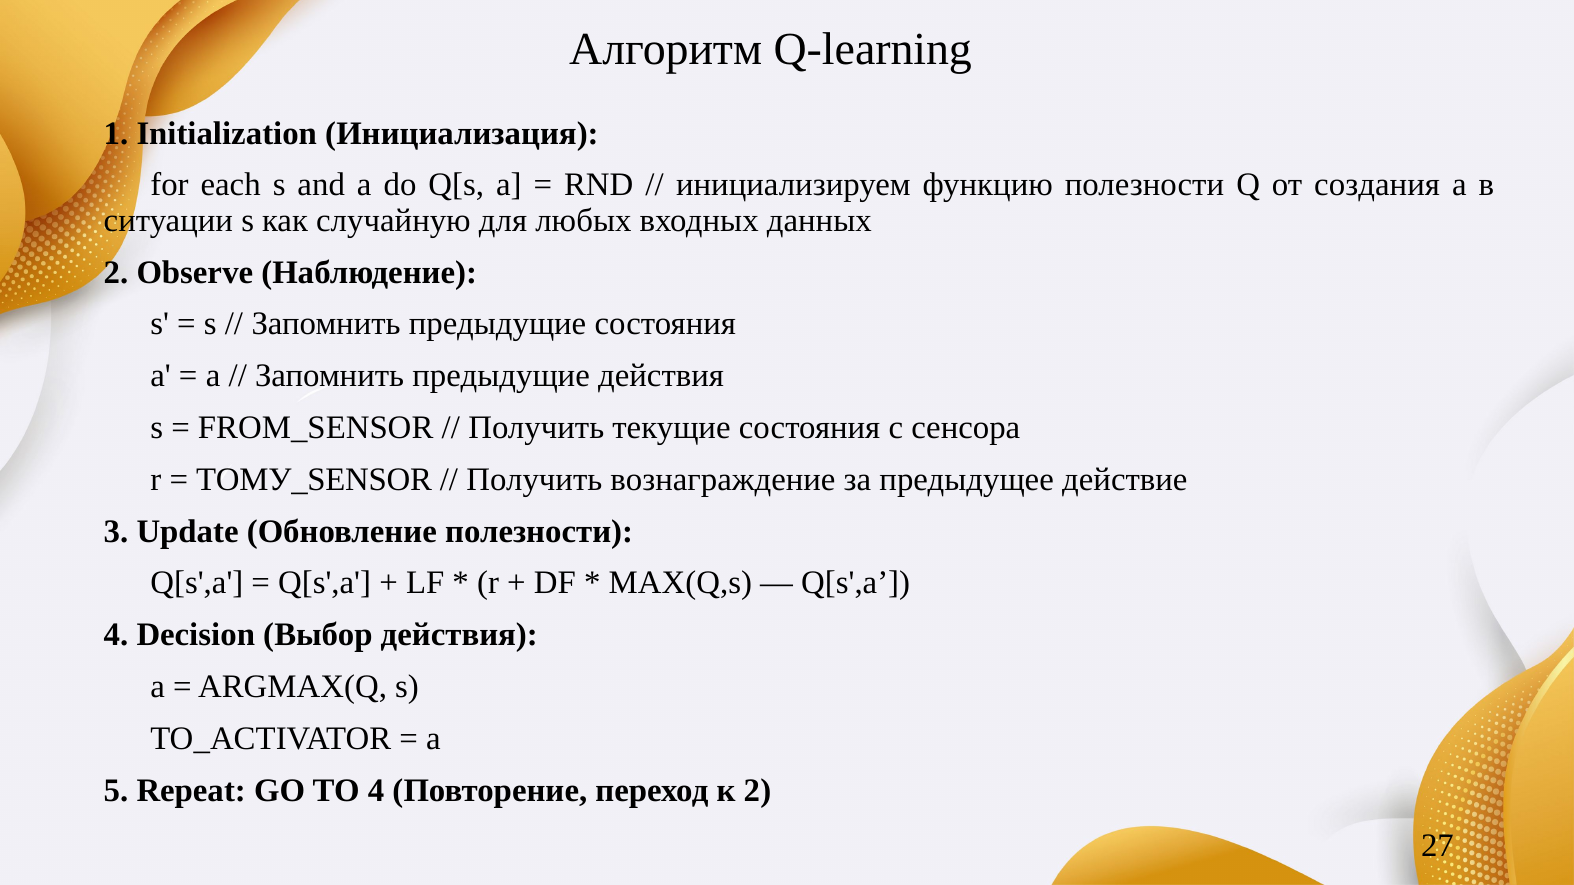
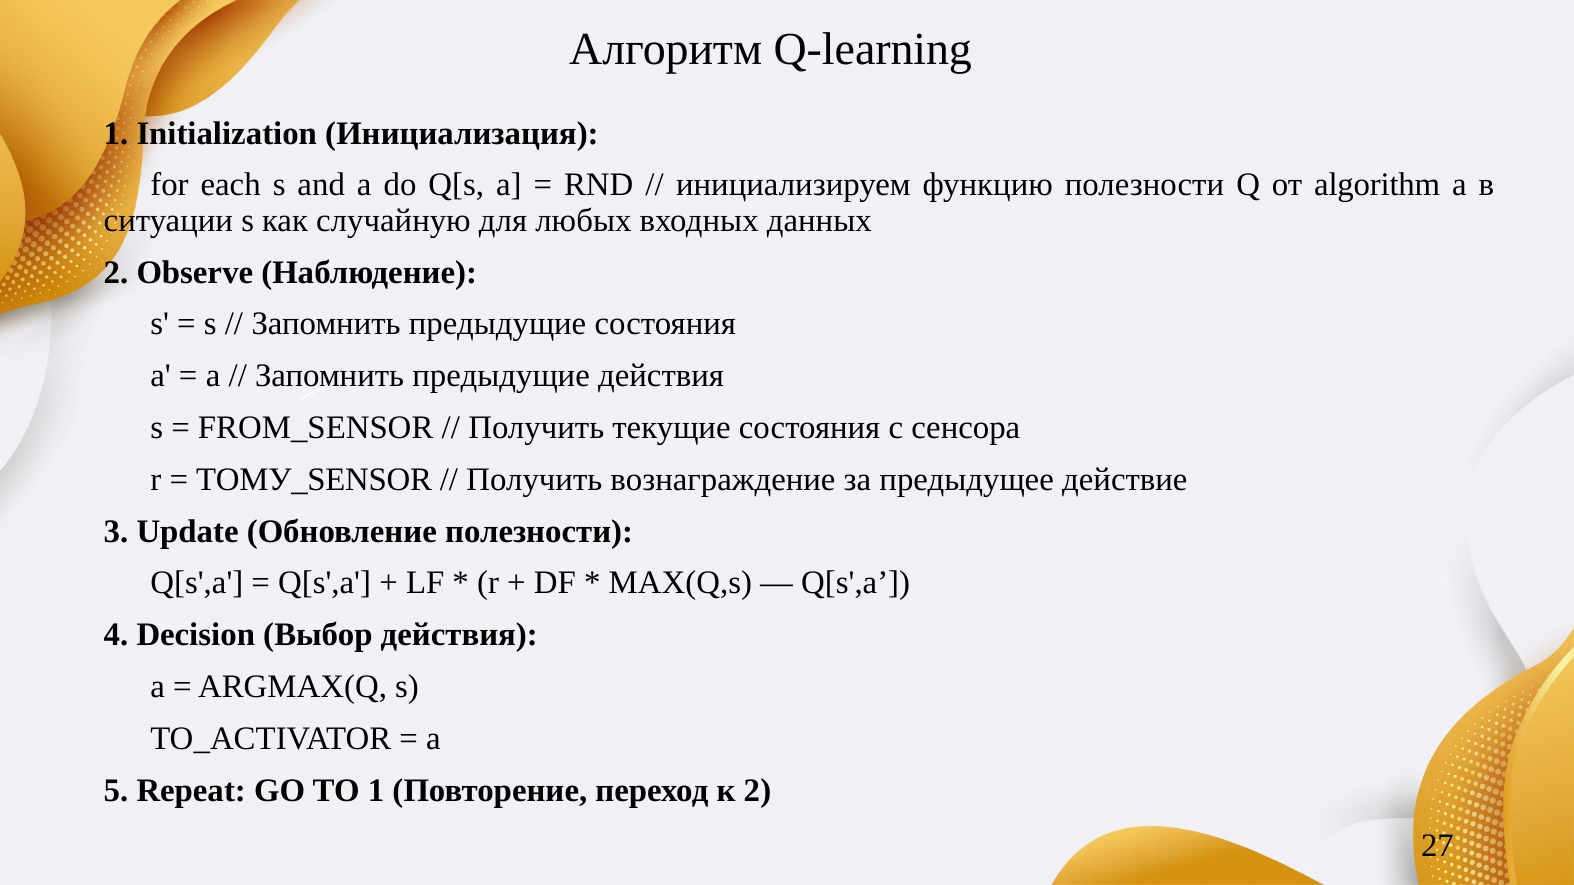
создания: создания -> algorithm (1377, 185)
TO 4: 4 -> 1 (376, 791)
